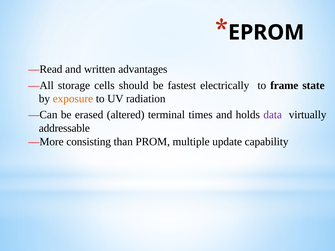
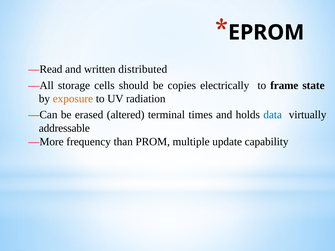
advantages: advantages -> distributed (143, 69)
fastest: fastest -> copies (182, 85)
data colour: purple -> blue (273, 115)
consisting: consisting -> frequency (89, 142)
